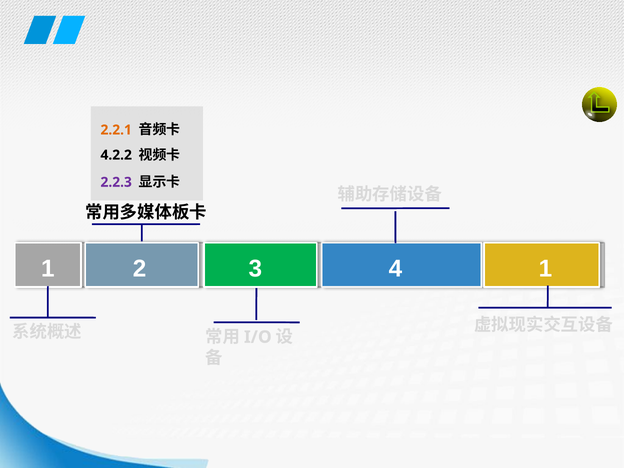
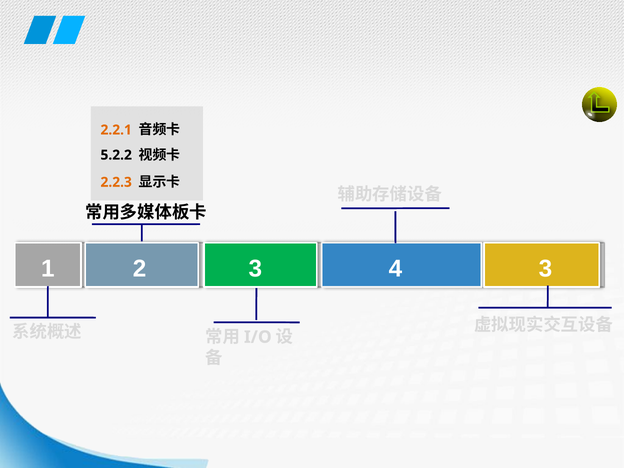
4.2.2: 4.2.2 -> 5.2.2 (116, 155)
2.2.3 colour: purple -> orange (116, 182)
4 1: 1 -> 3 (545, 269)
